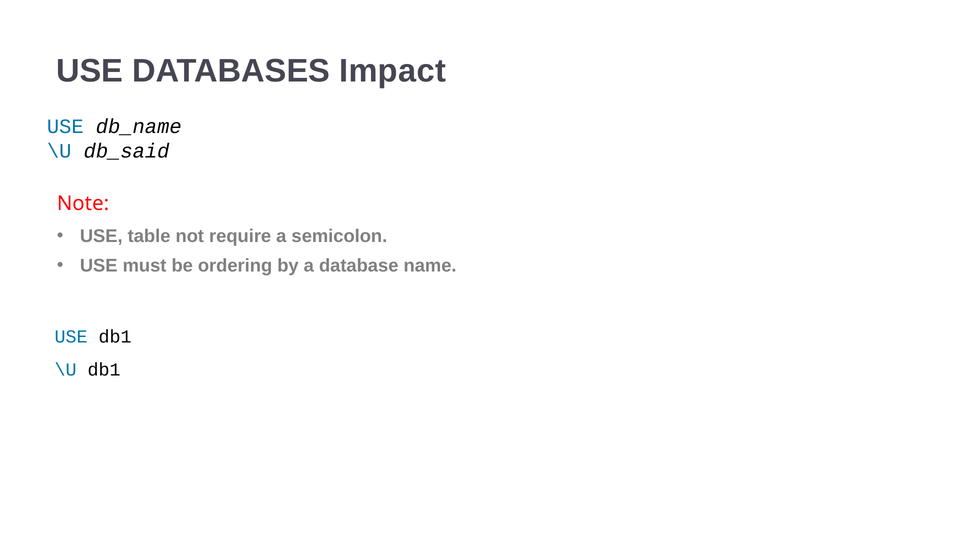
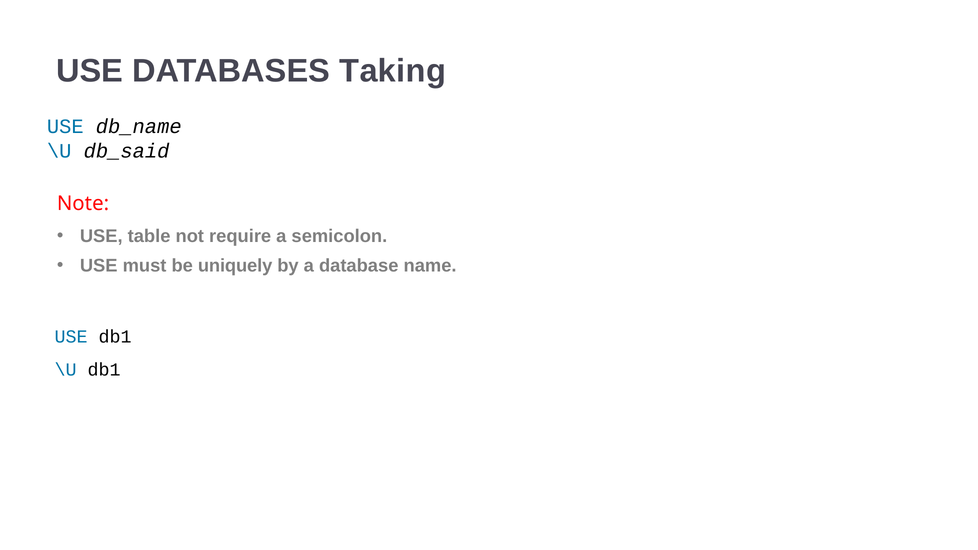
Impact: Impact -> Taking (393, 71)
ordering: ordering -> uniquely (235, 266)
